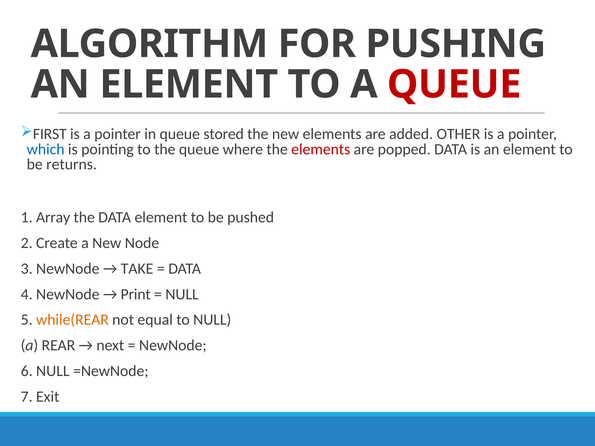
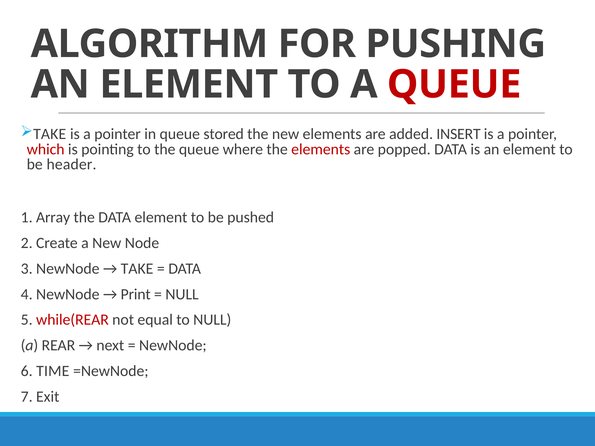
FIRST: FIRST -> TAKE (50, 134)
OTHER: OTHER -> INSERT (459, 134)
which colour: blue -> red (46, 149)
returns: returns -> header (71, 165)
while(REAR colour: orange -> red (72, 320)
6 NULL: NULL -> TIME (53, 371)
